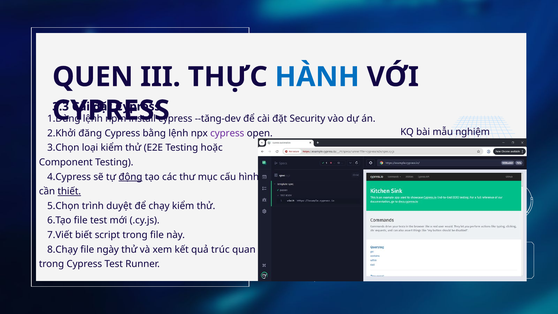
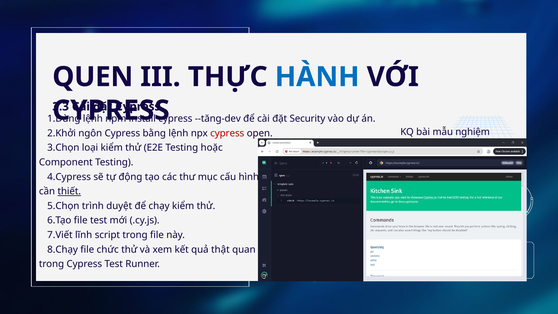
đăng: đăng -> ngôn (90, 133)
cypress colour: purple -> red (227, 133)
động underline: present -> none (130, 177)
biết: biết -> lĩnh (84, 235)
ngày: ngày -> chức (108, 249)
trúc: trúc -> thật (220, 249)
